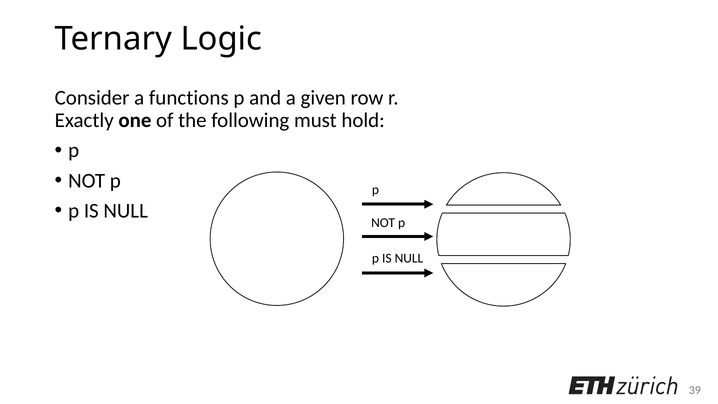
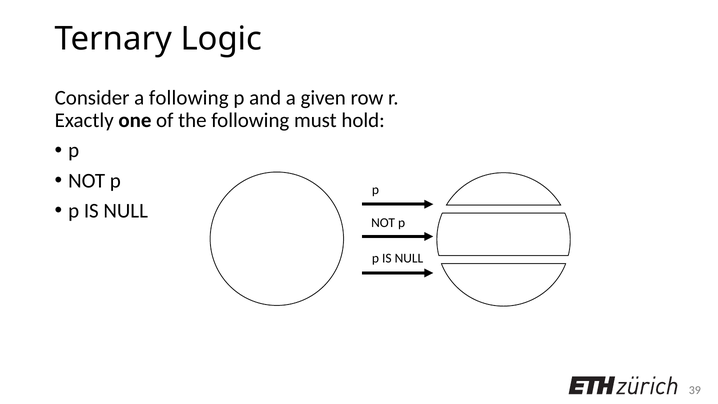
a functions: functions -> following (189, 98)
